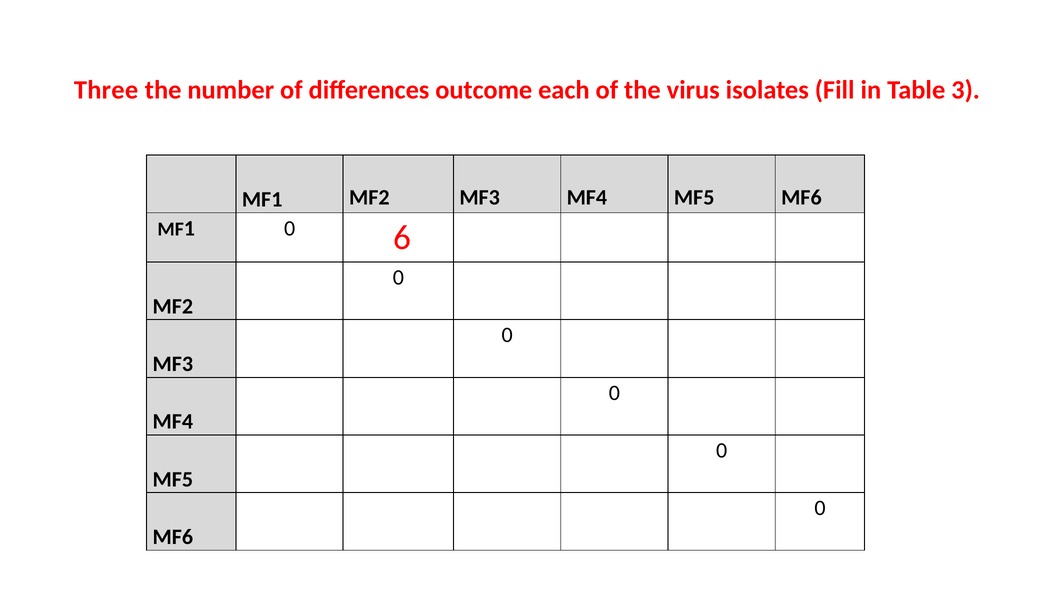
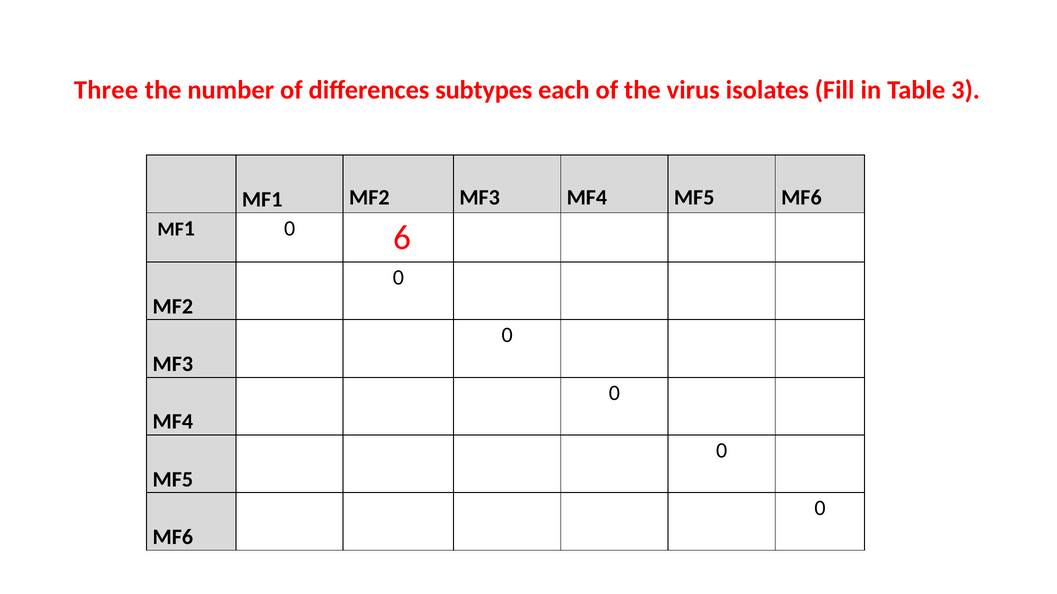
outcome: outcome -> subtypes (484, 90)
